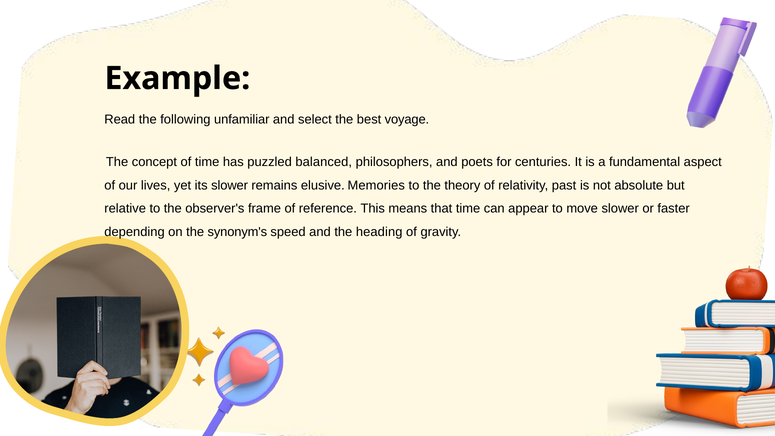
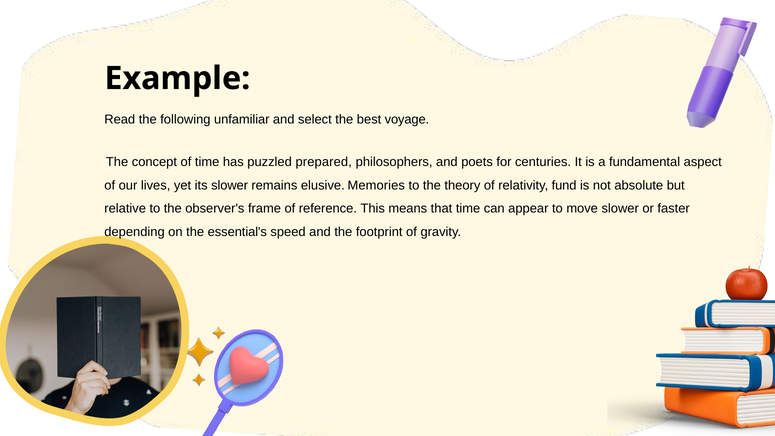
balanced: balanced -> prepared (324, 162)
past: past -> fund (564, 185)
synonym's: synonym's -> essential's (237, 232)
heading: heading -> footprint (379, 232)
